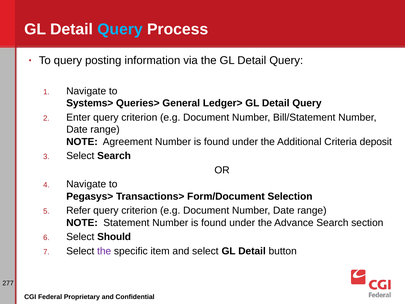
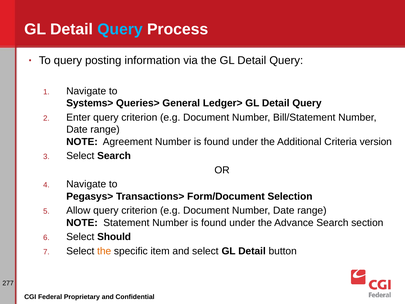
deposit: deposit -> version (376, 142)
Refer: Refer -> Allow (78, 210)
the colour: purple -> orange (104, 251)
